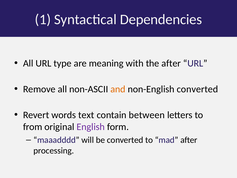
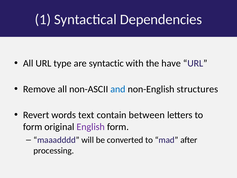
meaning: meaning -> syntactic (106, 63)
the after: after -> have (171, 63)
and colour: orange -> blue (118, 89)
non-English converted: converted -> structures (197, 89)
from: from -> form (33, 127)
